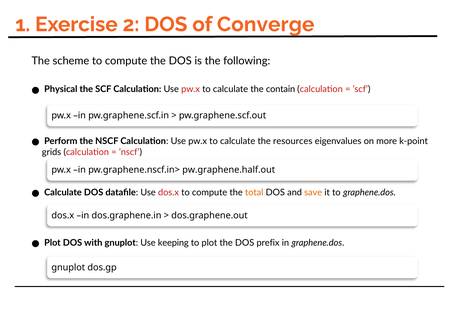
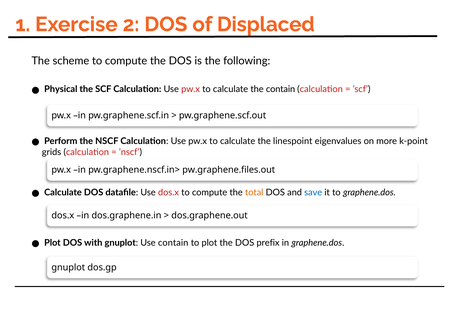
Converge: Converge -> Displaced (266, 24)
resources: resources -> linespoint (293, 141)
pw.graphene.half.out: pw.graphene.half.out -> pw.graphene.files.out (229, 170)
save colour: orange -> blue (313, 192)
Use keeping: keeping -> contain (173, 242)
